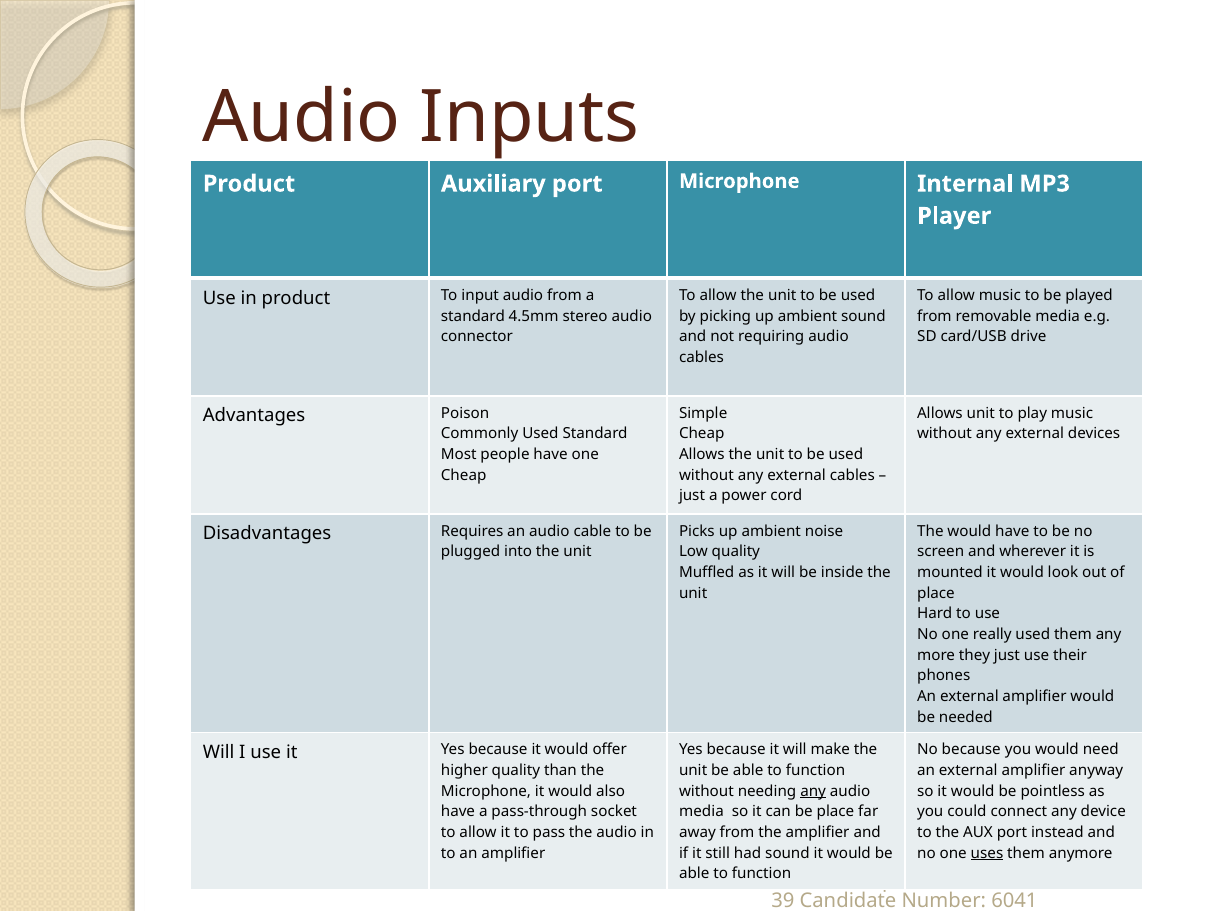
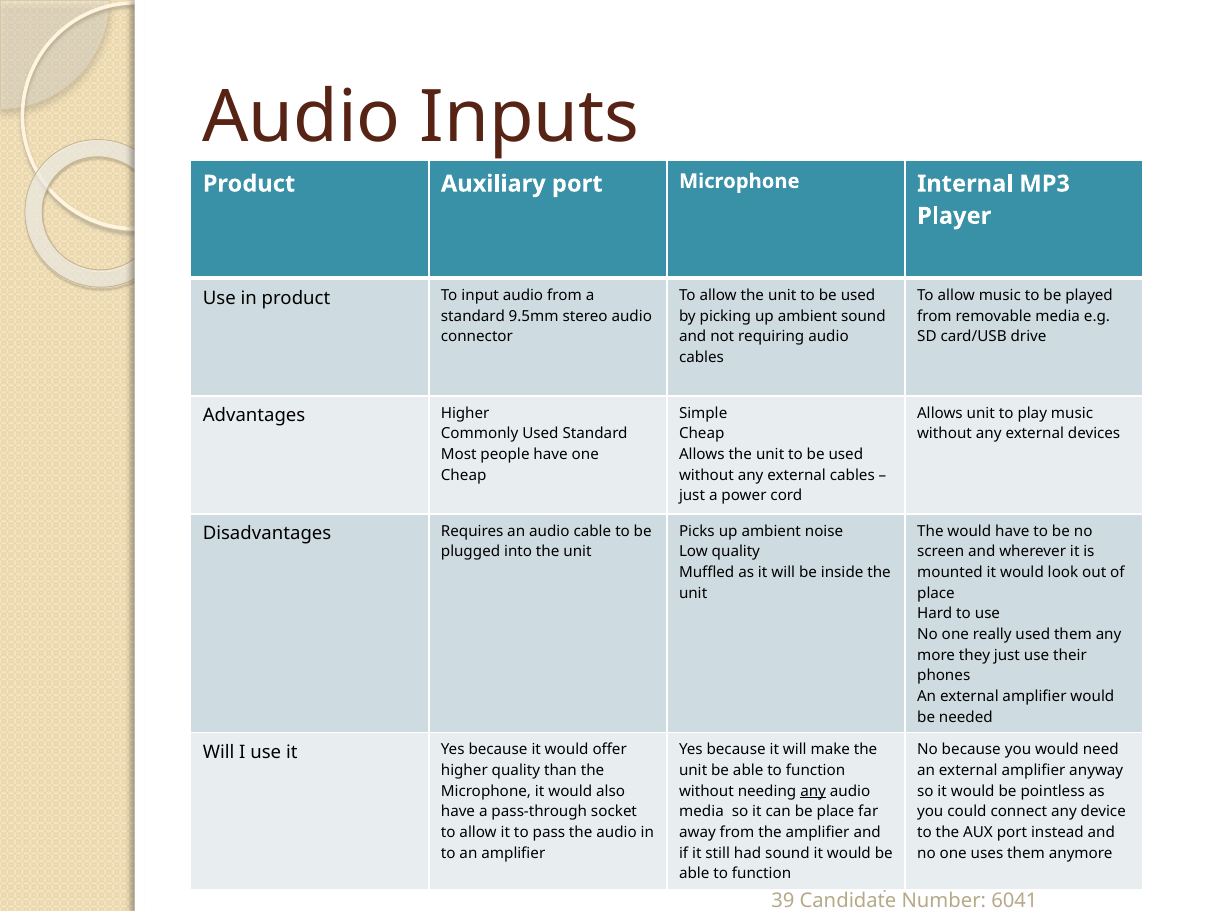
4.5mm: 4.5mm -> 9.5mm (534, 316)
Advantages Poison: Poison -> Higher (465, 413)
uses underline: present -> none (987, 853)
